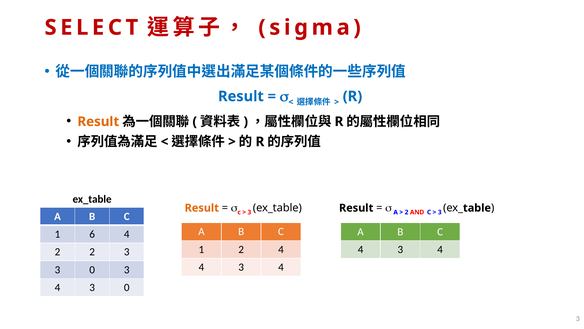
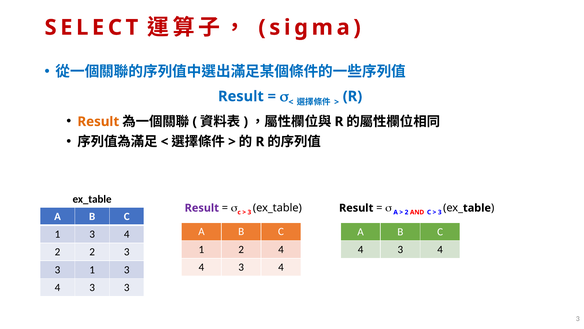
Result colour: orange -> purple (202, 208)
6: 6 -> 3 (92, 234)
0: 0 -> 1 (92, 269)
4 3 0: 0 -> 3 (127, 287)
